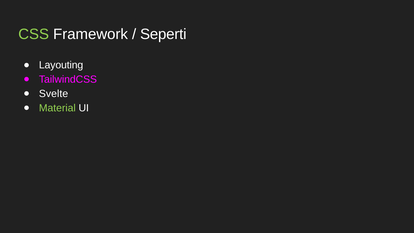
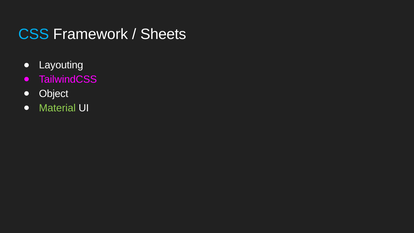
CSS colour: light green -> light blue (34, 34)
Seperti: Seperti -> Sheets (163, 34)
Svelte: Svelte -> Object (54, 94)
